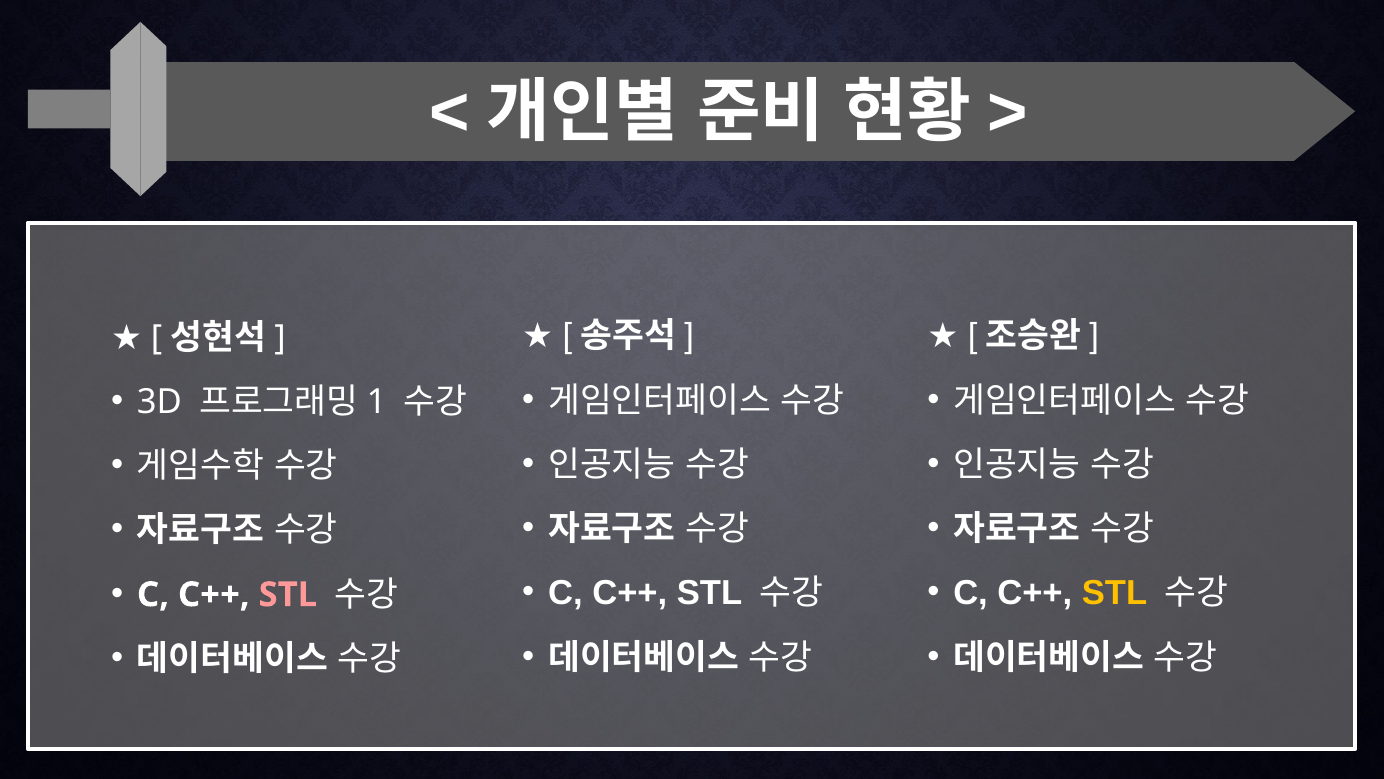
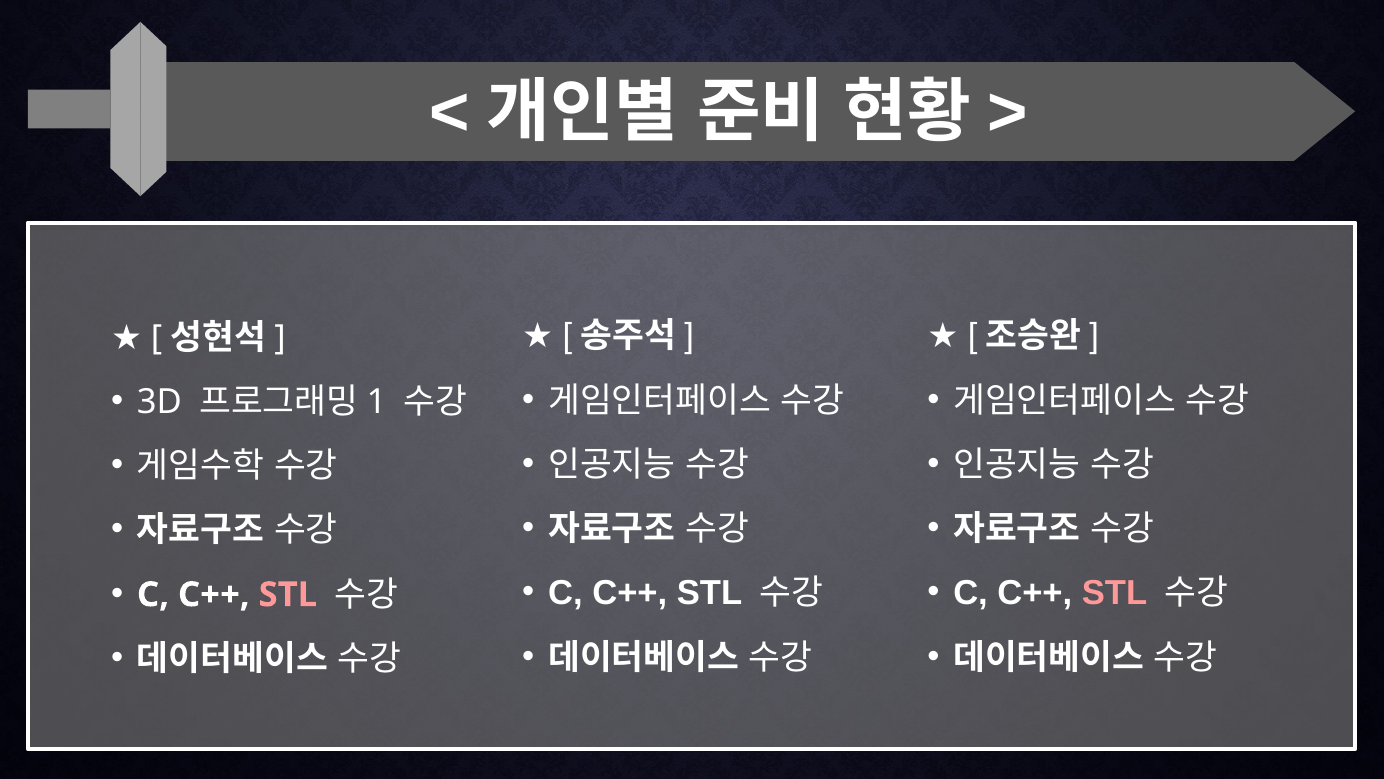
STL colour: yellow -> pink (1115, 593)
